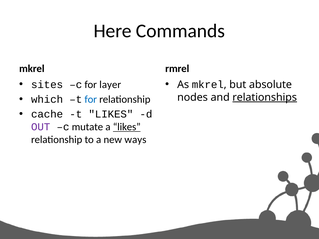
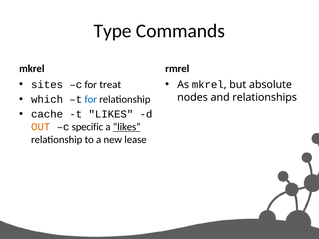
Here: Here -> Type (113, 31)
layer: layer -> treat (110, 85)
relationships underline: present -> none (265, 97)
OUT colour: purple -> orange (41, 127)
mutate: mutate -> specific (87, 127)
ways: ways -> lease (135, 140)
